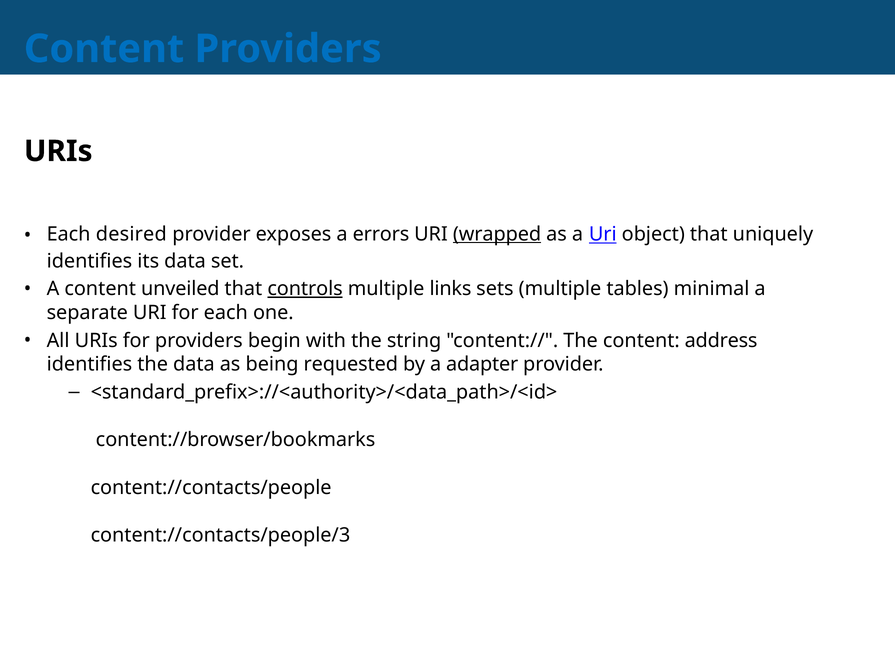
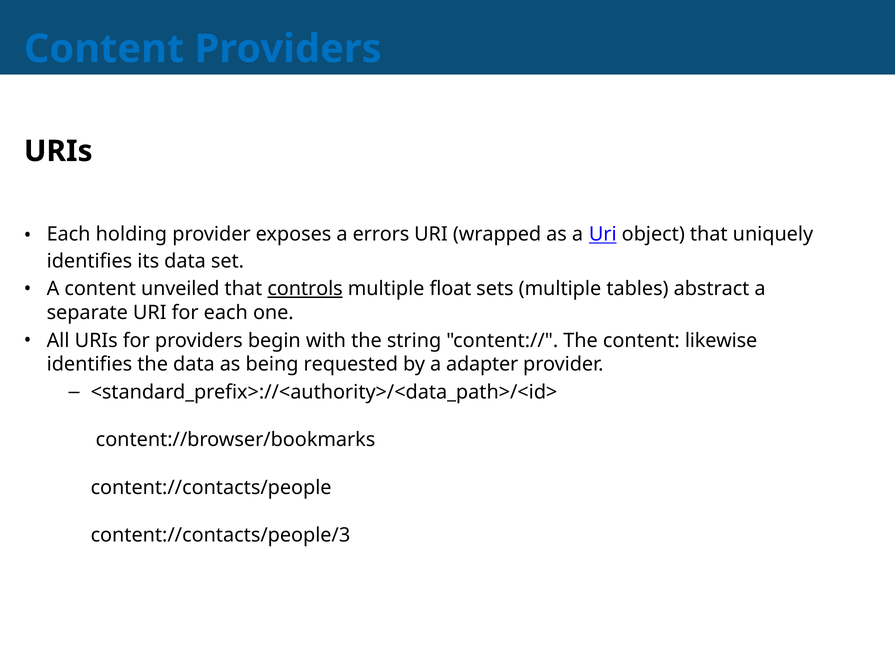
desired: desired -> holding (131, 234)
wrapped underline: present -> none (497, 234)
links: links -> float (450, 289)
minimal: minimal -> abstract (712, 289)
address: address -> likewise (721, 341)
